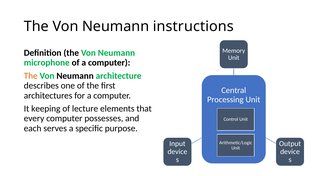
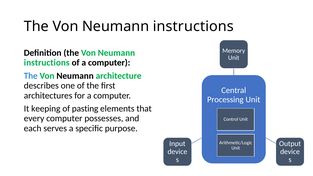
microphone: microphone -> instructions (47, 63)
The colour: orange -> blue (31, 76)
lecture: lecture -> pasting (85, 109)
